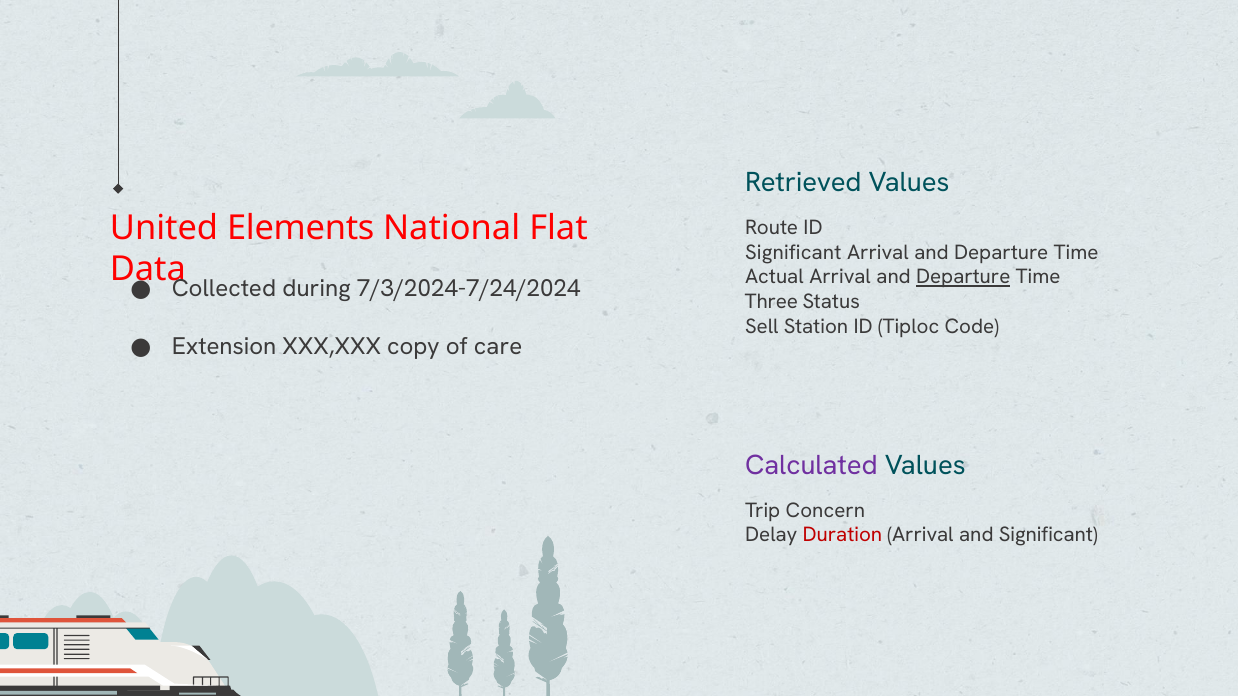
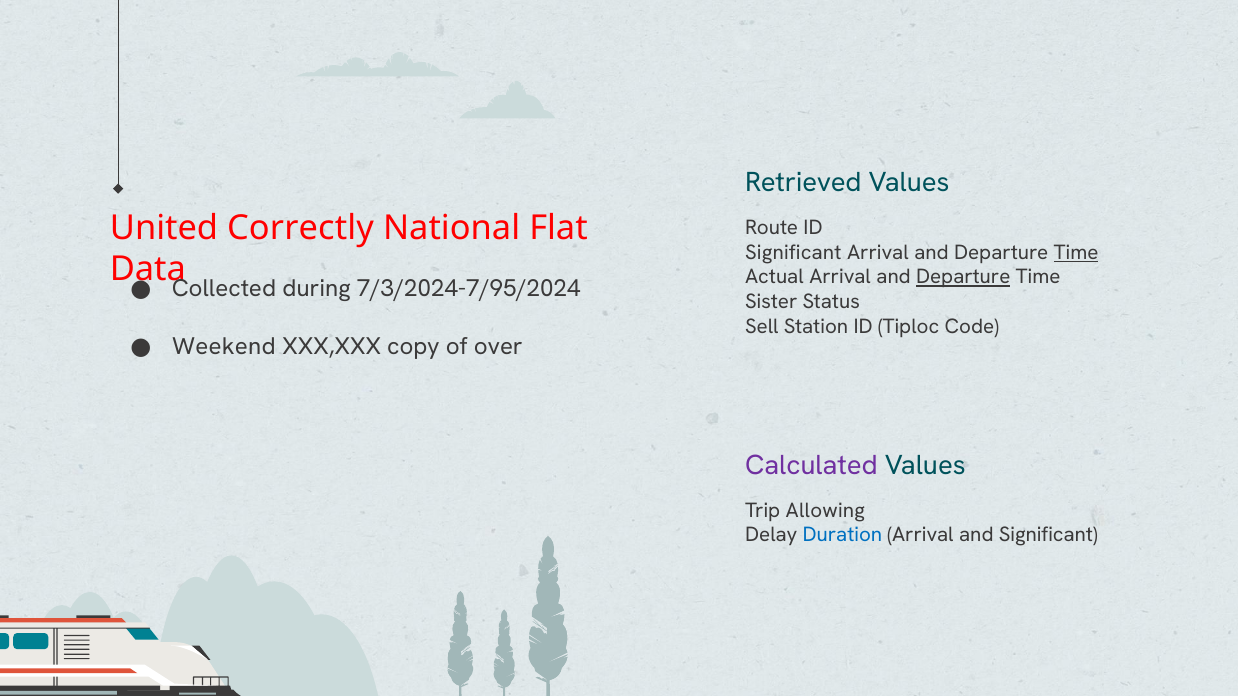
Elements: Elements -> Correctly (301, 228)
Time underline: none -> present (1076, 253)
7/3/2024-7/24/2024: 7/3/2024-7/24/2024 -> 7/3/2024-7/95/2024 (469, 289)
Three: Three -> Sister (771, 302)
Extension: Extension -> Weekend (224, 347)
care: care -> over (498, 347)
Concern: Concern -> Allowing (825, 511)
Duration colour: red -> blue (842, 535)
